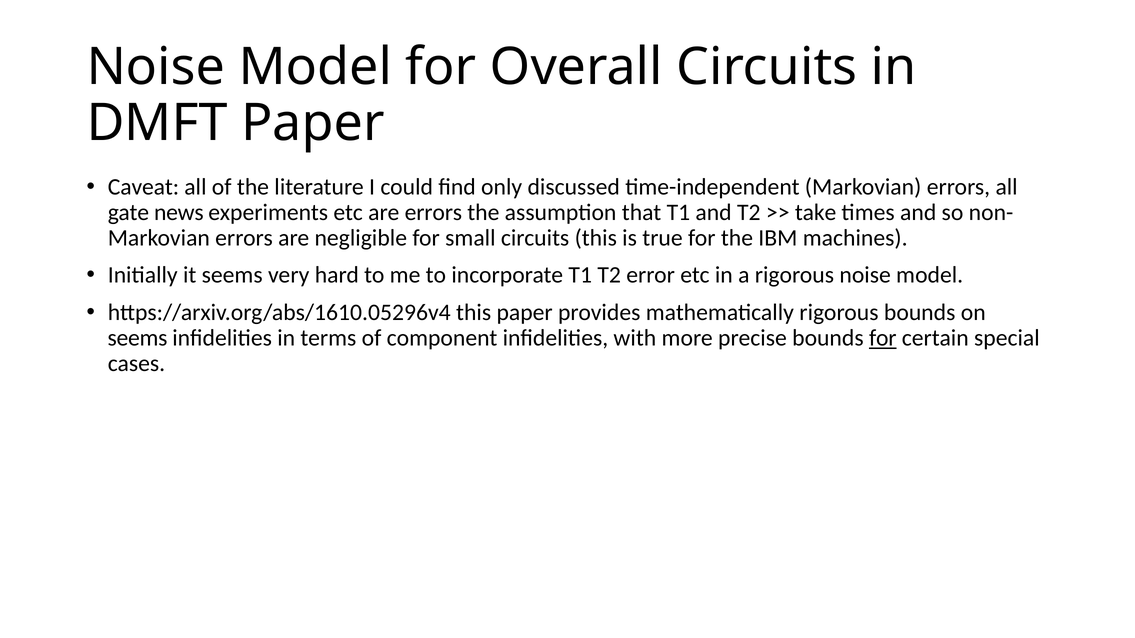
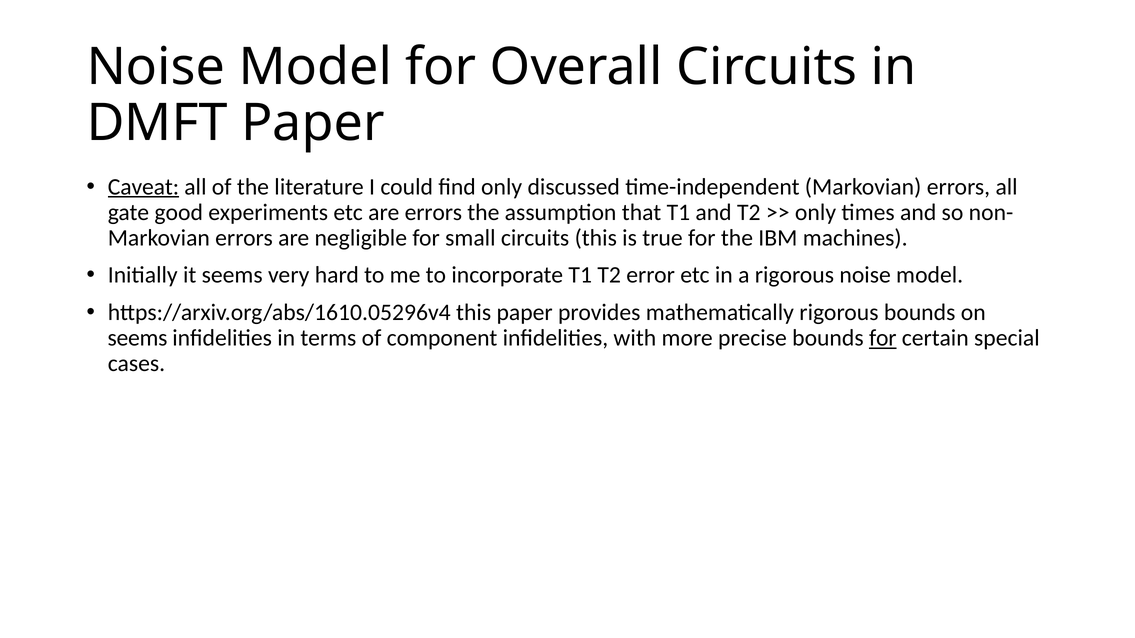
Caveat underline: none -> present (143, 187)
news: news -> good (179, 212)
take: take -> only (816, 212)
